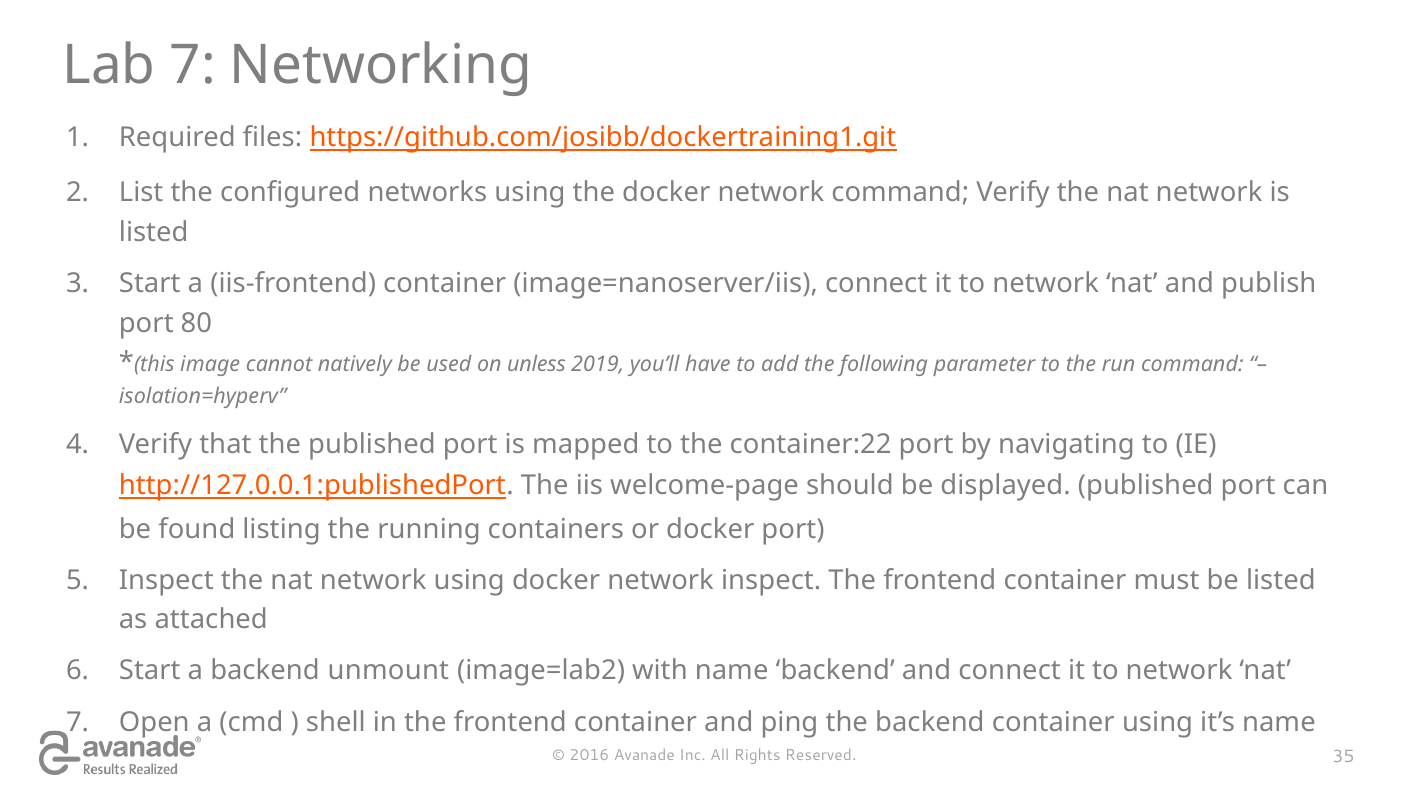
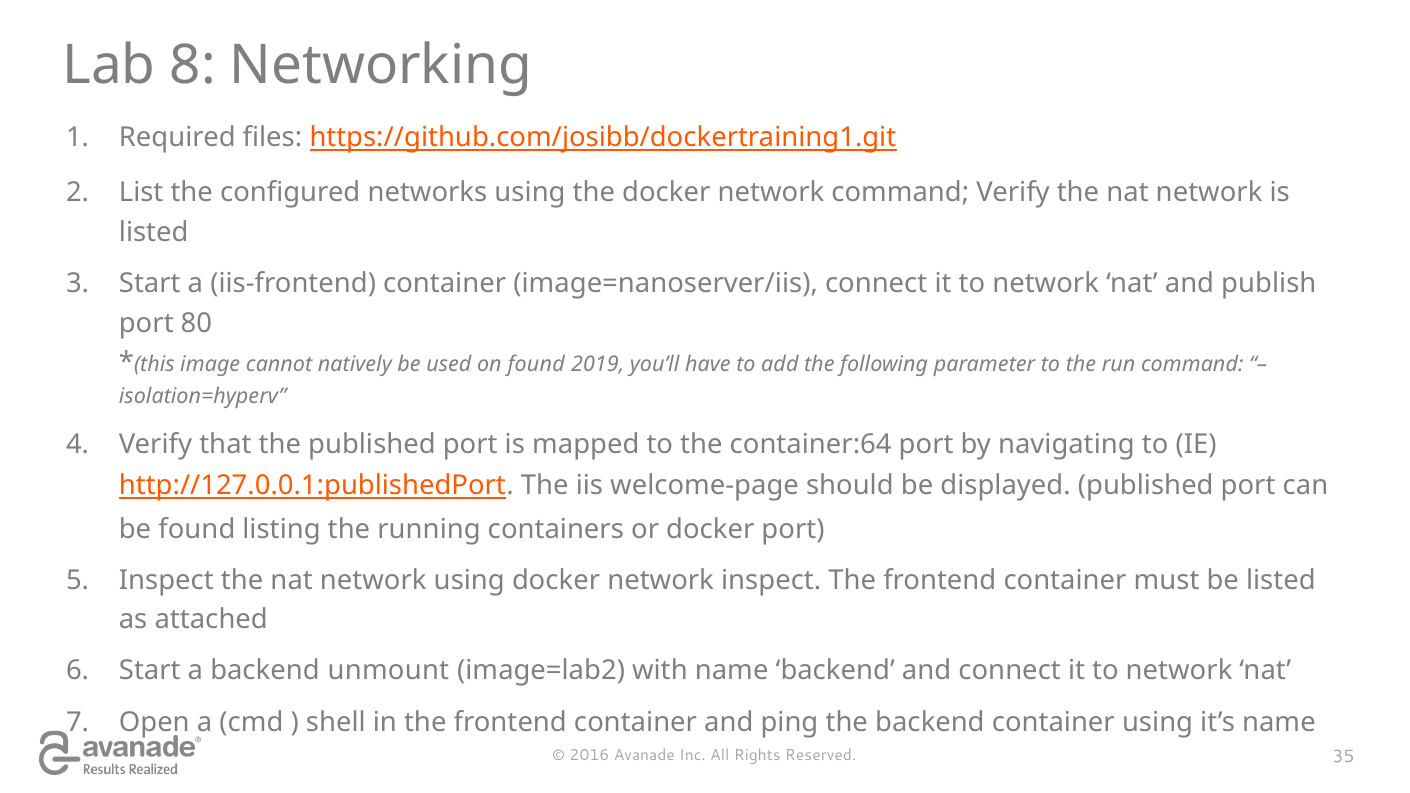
Lab 7: 7 -> 8 (193, 66)
on unless: unless -> found (536, 364)
container:22: container:22 -> container:64 (811, 445)
